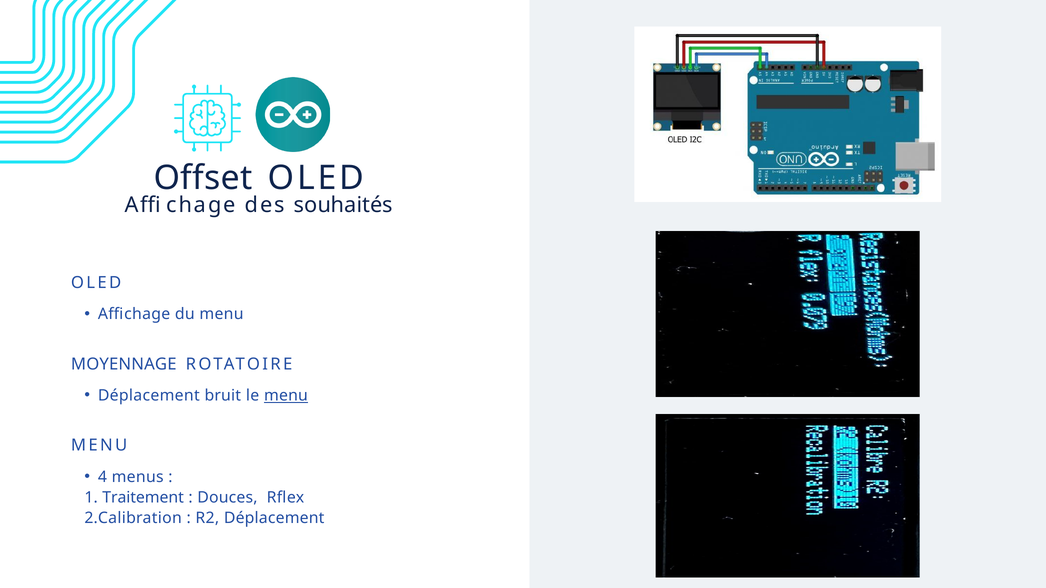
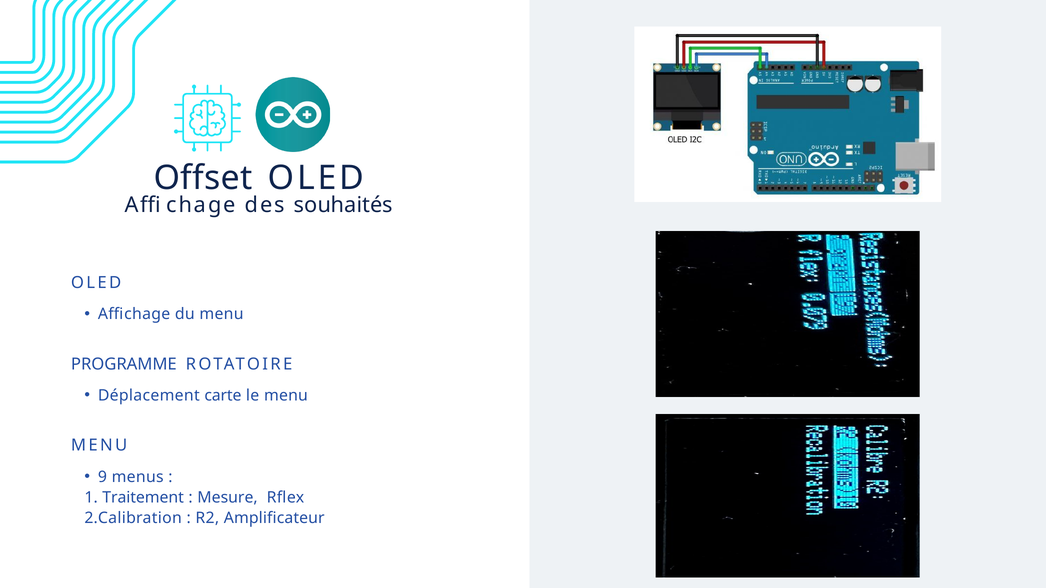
MOYENNAGE: MOYENNAGE -> PROGRAMME (124, 364)
bruit: bruit -> carte (223, 396)
menu underline: present -> none (286, 396)
4: 4 -> 9 (102, 477)
Douces: Douces -> Mesure (228, 498)
R2 Déplacement: Déplacement -> Amplificateur (274, 518)
